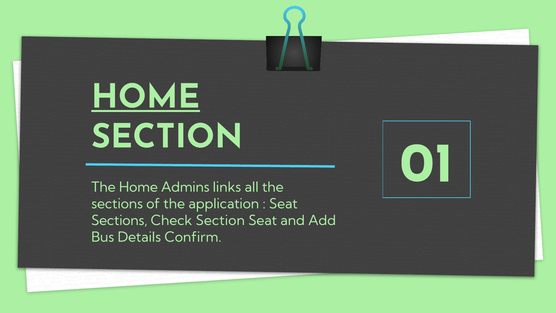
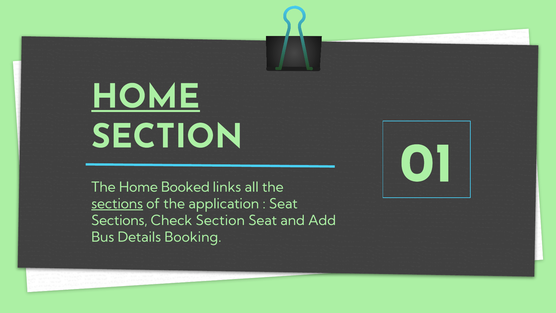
Admins: Admins -> Booked (185, 187)
sections underline: none -> present (117, 204)
Confirm: Confirm -> Booking (193, 237)
